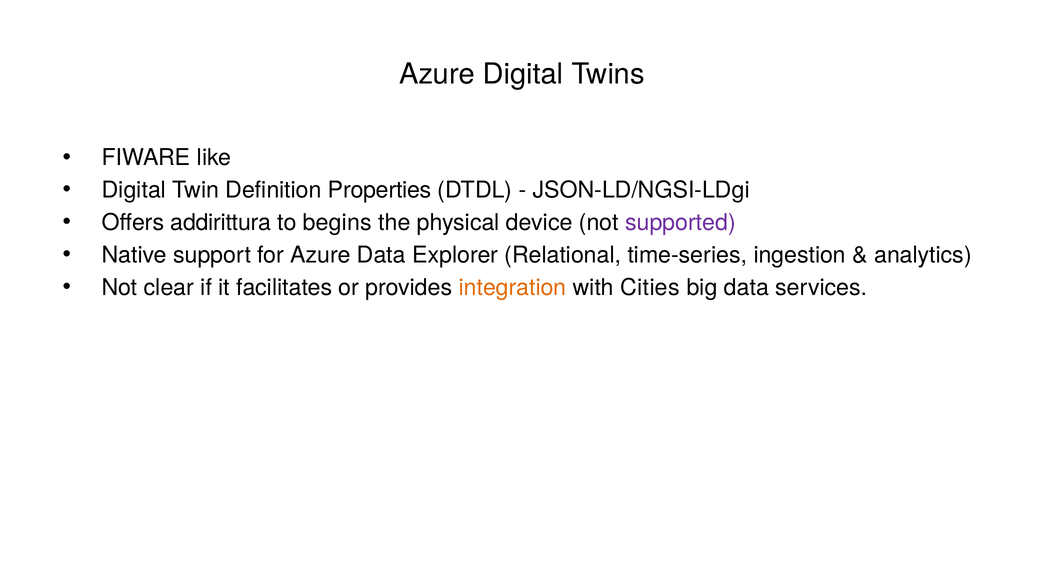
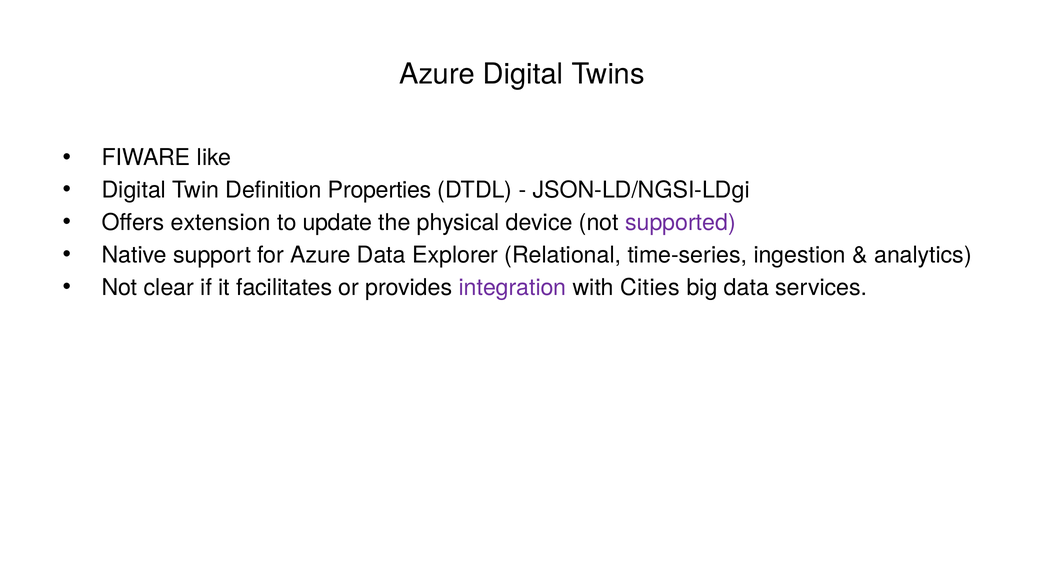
addirittura: addirittura -> extension (221, 223)
begins: begins -> update (337, 223)
integration colour: orange -> purple (513, 288)
